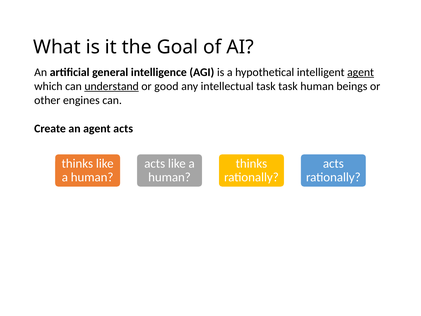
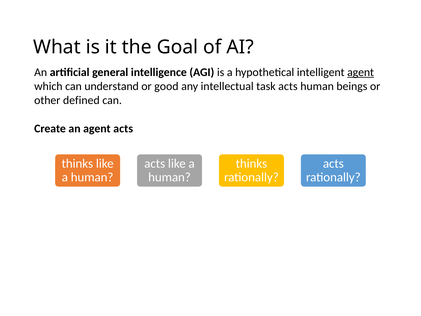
understand underline: present -> none (112, 86)
task task: task -> acts (288, 86)
engines: engines -> defined (81, 100)
